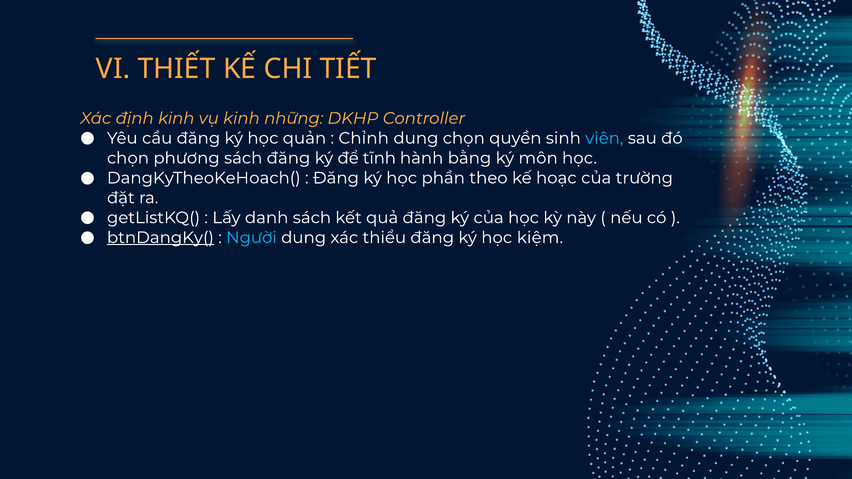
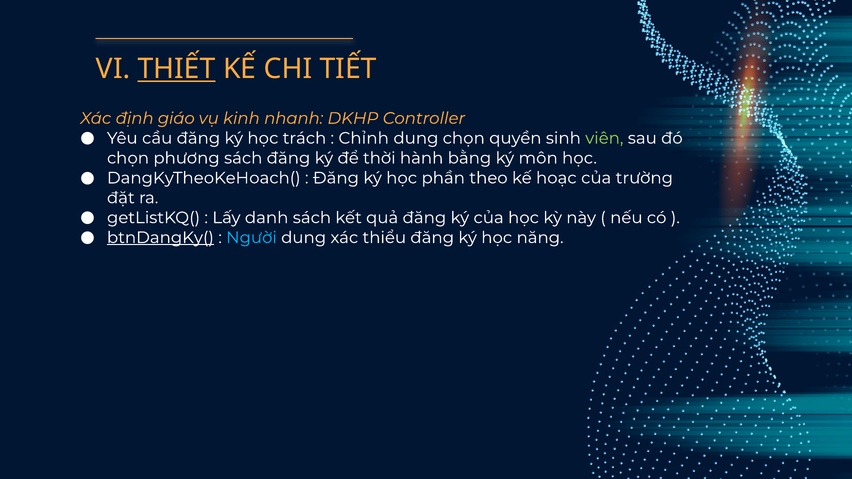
THIẾT underline: none -> present (177, 69)
định kinh: kinh -> giáo (176, 118)
những: những -> nhanh (294, 118)
quản: quản -> trách (304, 138)
viên colour: light blue -> light green (604, 138)
tĩnh: tĩnh -> thời (379, 158)
kiệm: kiệm -> năng (540, 238)
